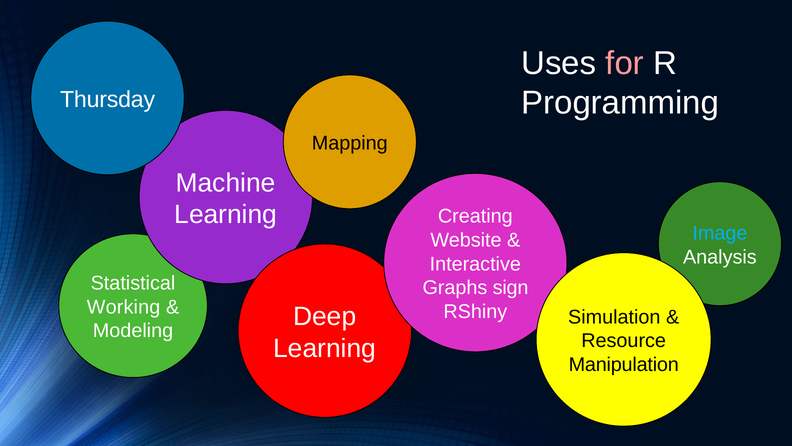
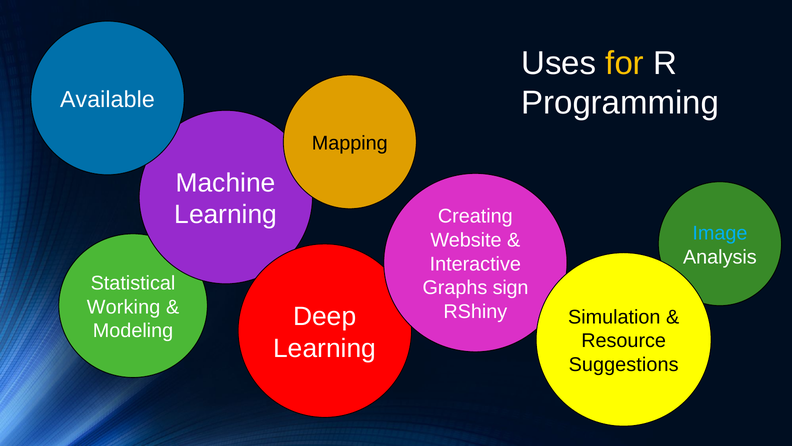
for colour: pink -> yellow (625, 63)
Thursday: Thursday -> Available (107, 99)
Manipulation: Manipulation -> Suggestions (624, 364)
